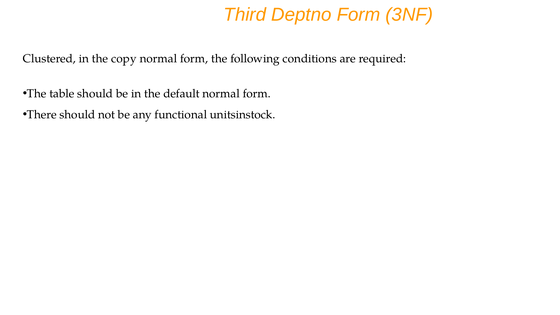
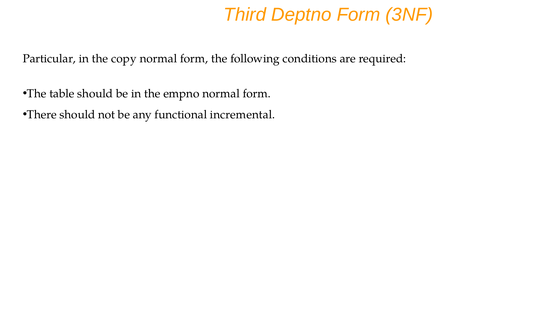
Clustered: Clustered -> Particular (49, 59)
default: default -> empno (181, 94)
unitsinstock: unitsinstock -> incremental (243, 115)
